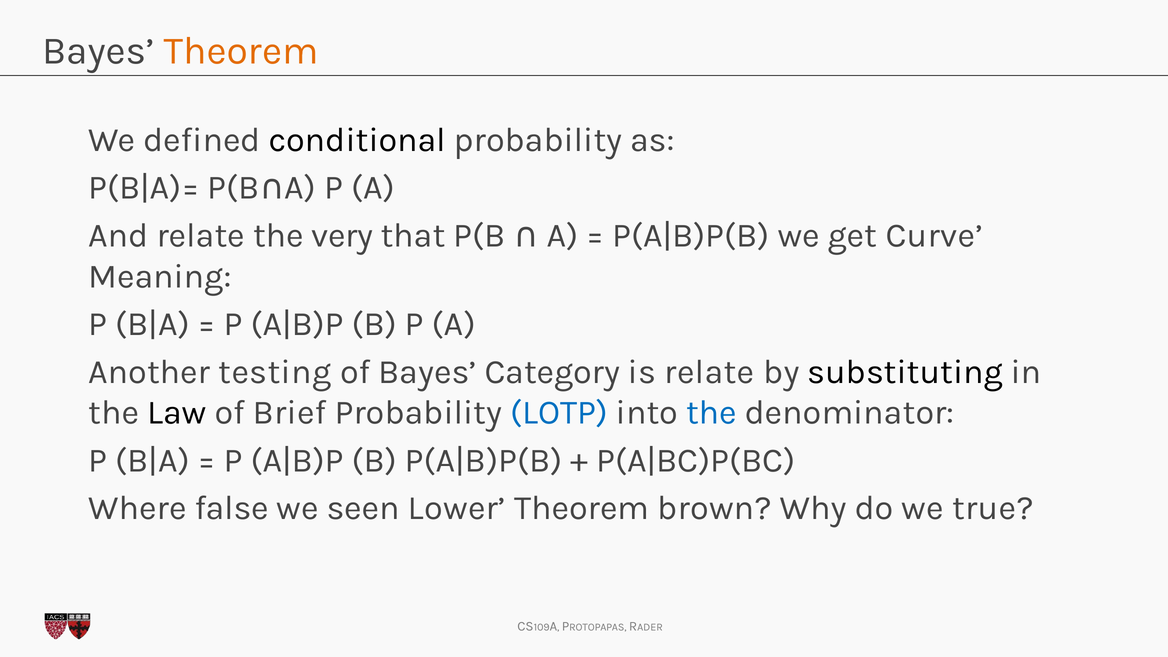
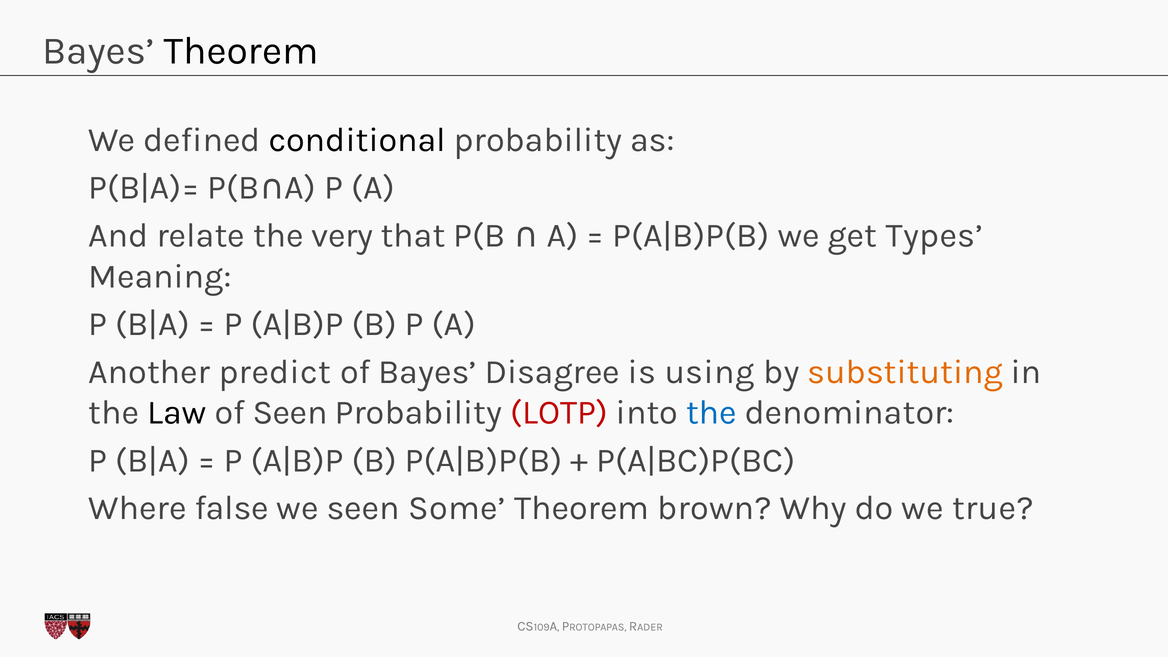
Theorem colour: orange -> black (241, 51)
Curve: Curve -> Types (934, 235)
testing: testing -> predict (275, 372)
Category: Category -> Disagree (552, 372)
is relate: relate -> using (709, 372)
substituting colour: black -> orange (905, 372)
of Brief: Brief -> Seen (290, 413)
LOTP colour: blue -> red (559, 413)
Lower: Lower -> Some (457, 508)
